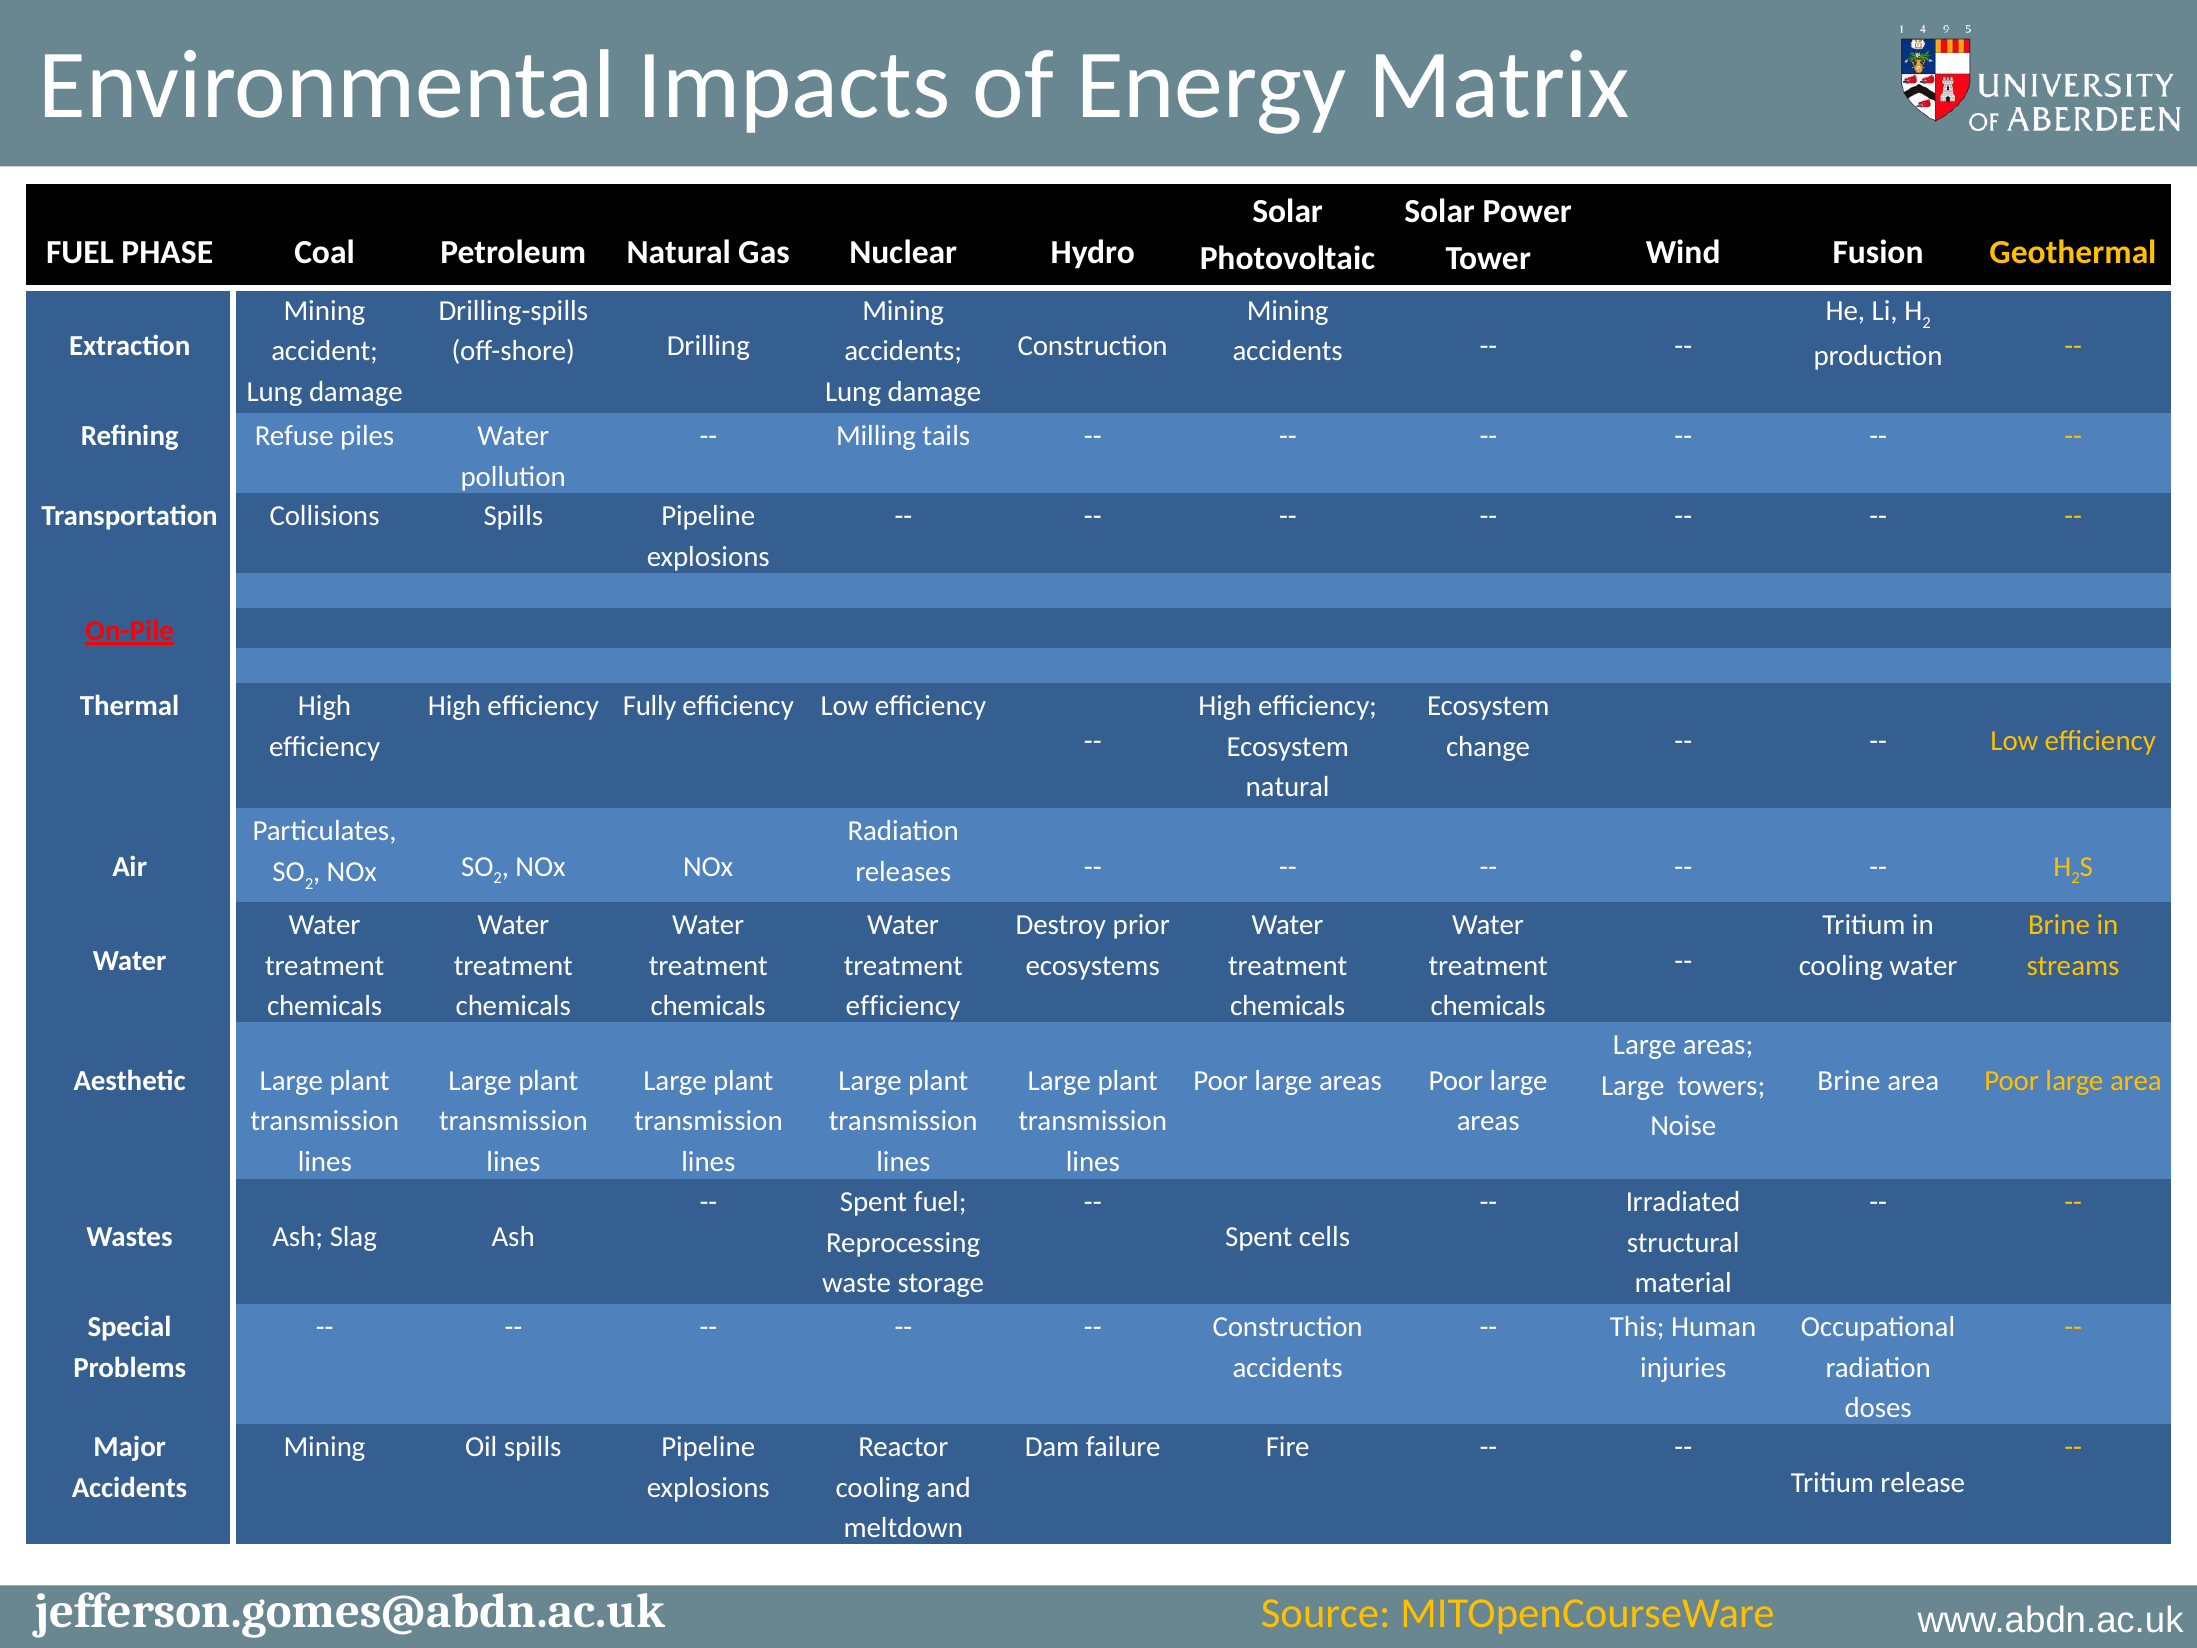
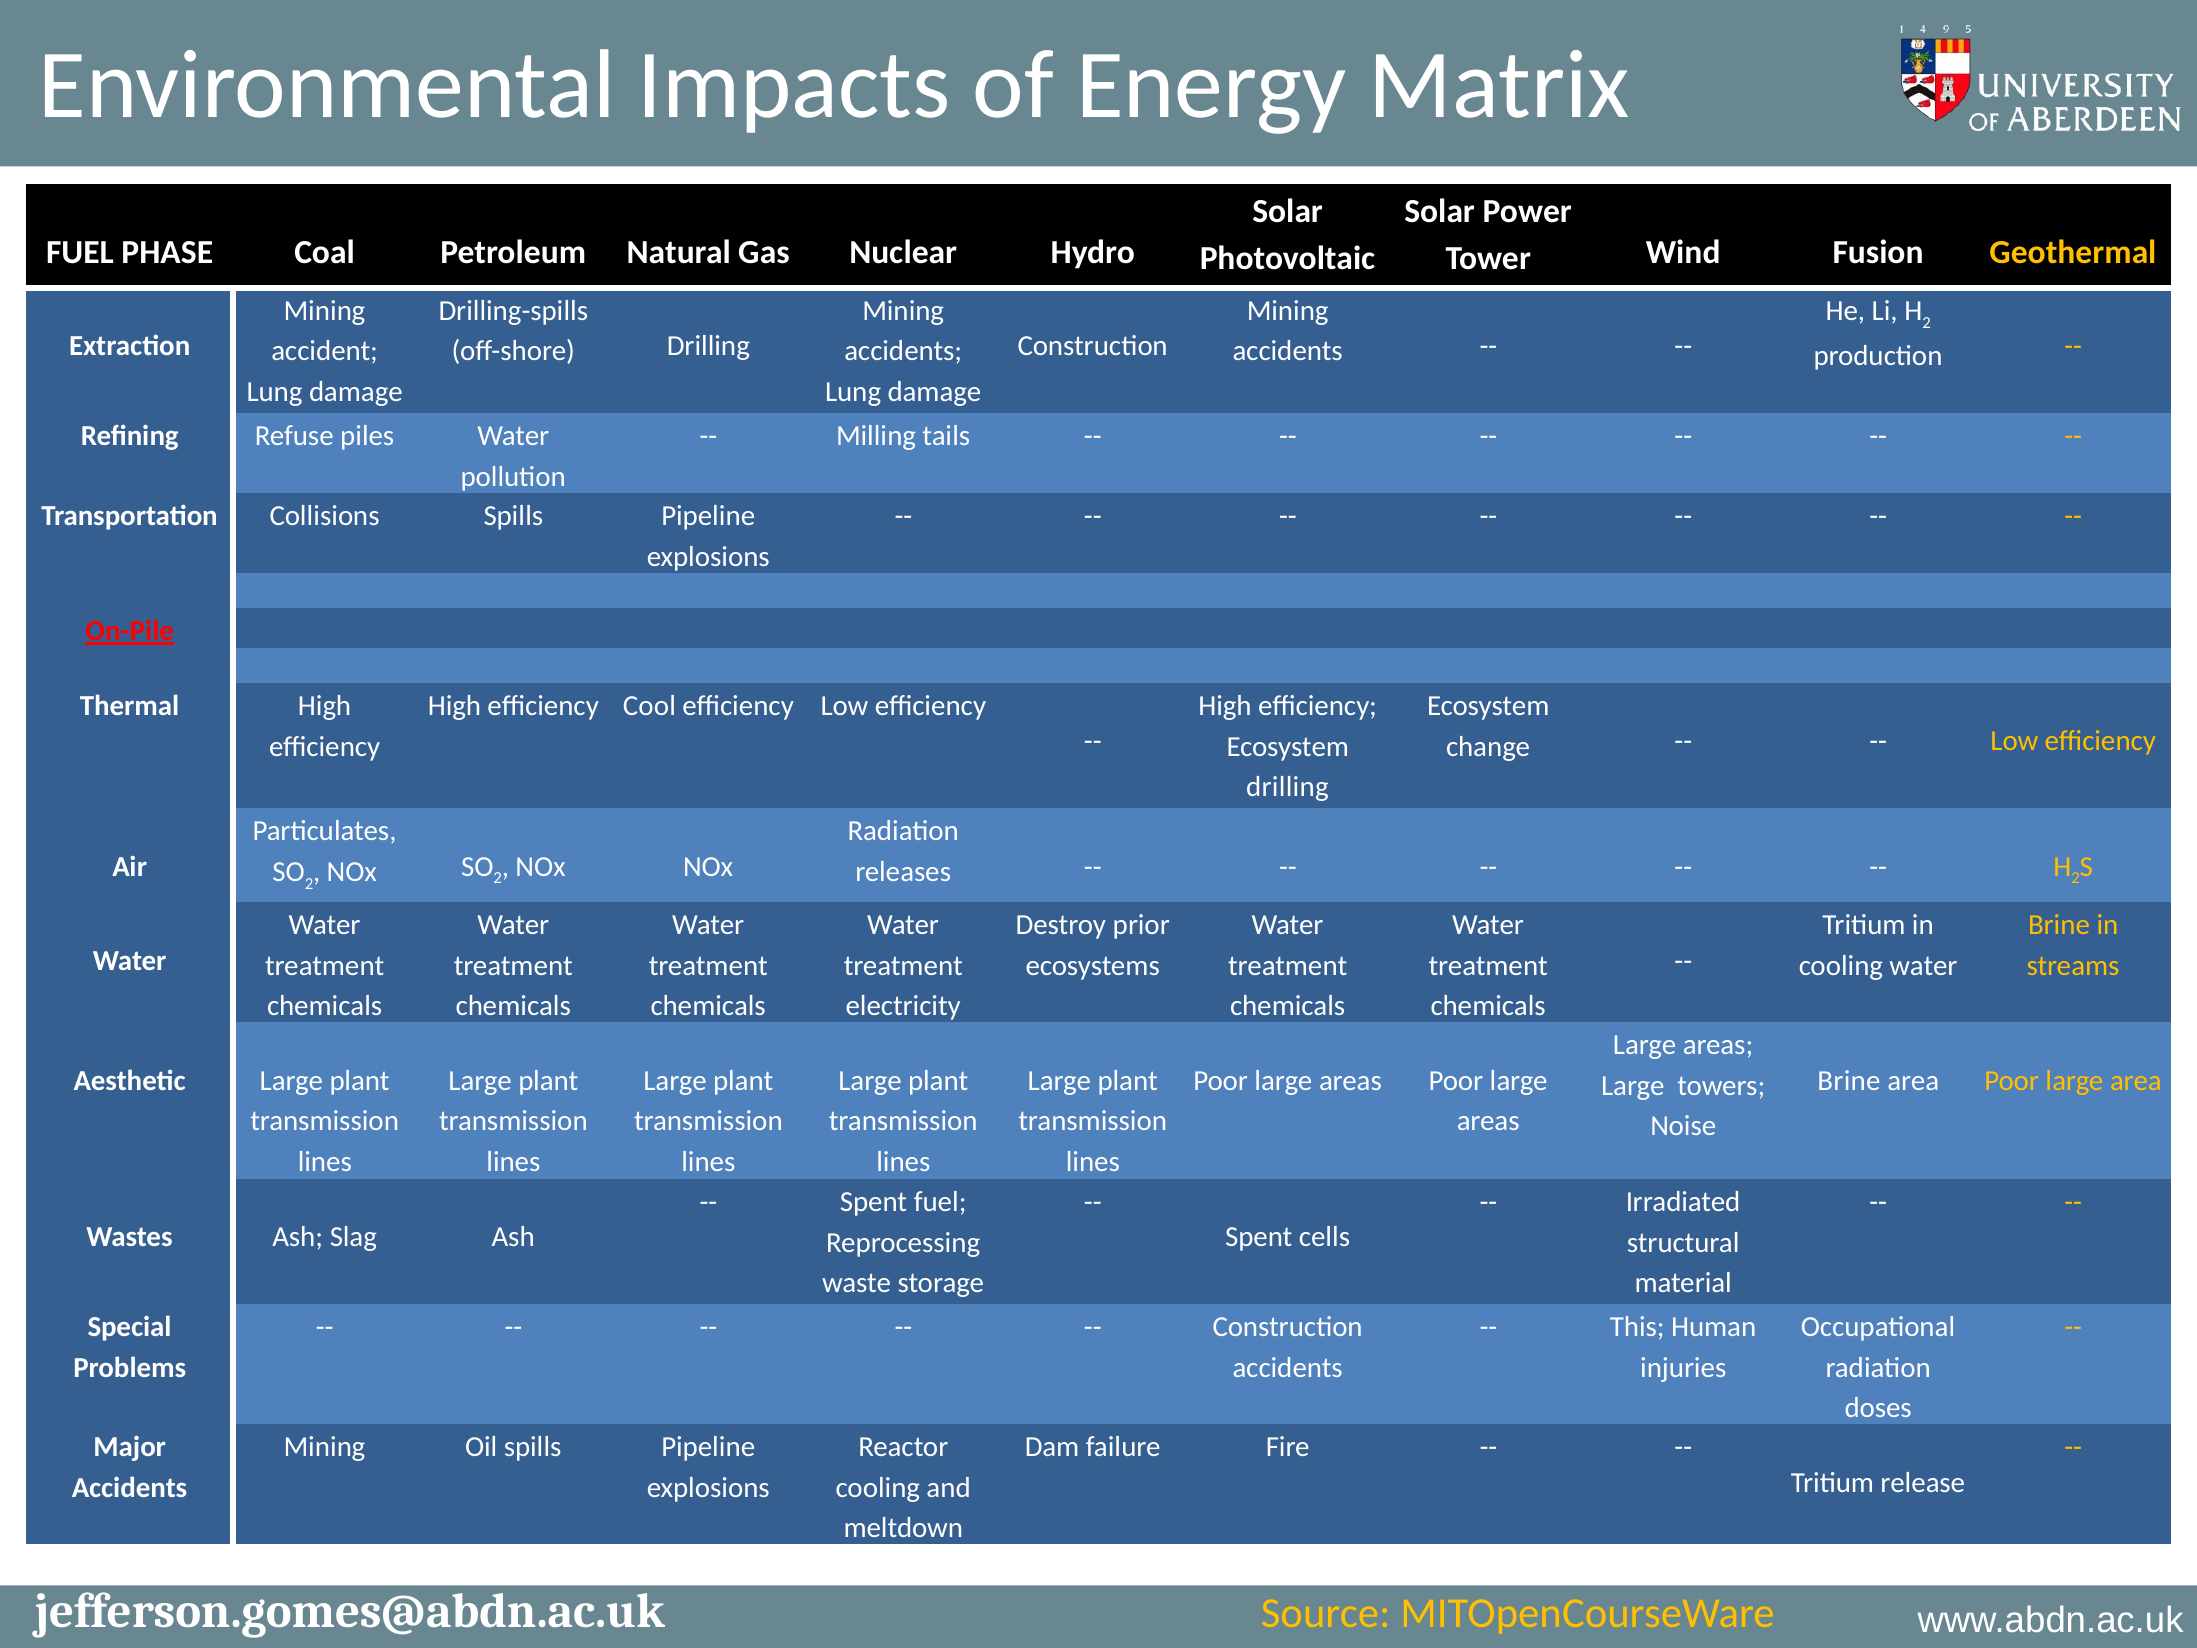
Fully: Fully -> Cool (649, 706)
natural: natural -> drilling (1287, 787)
efficiency: efficiency -> electricity (903, 1006)
